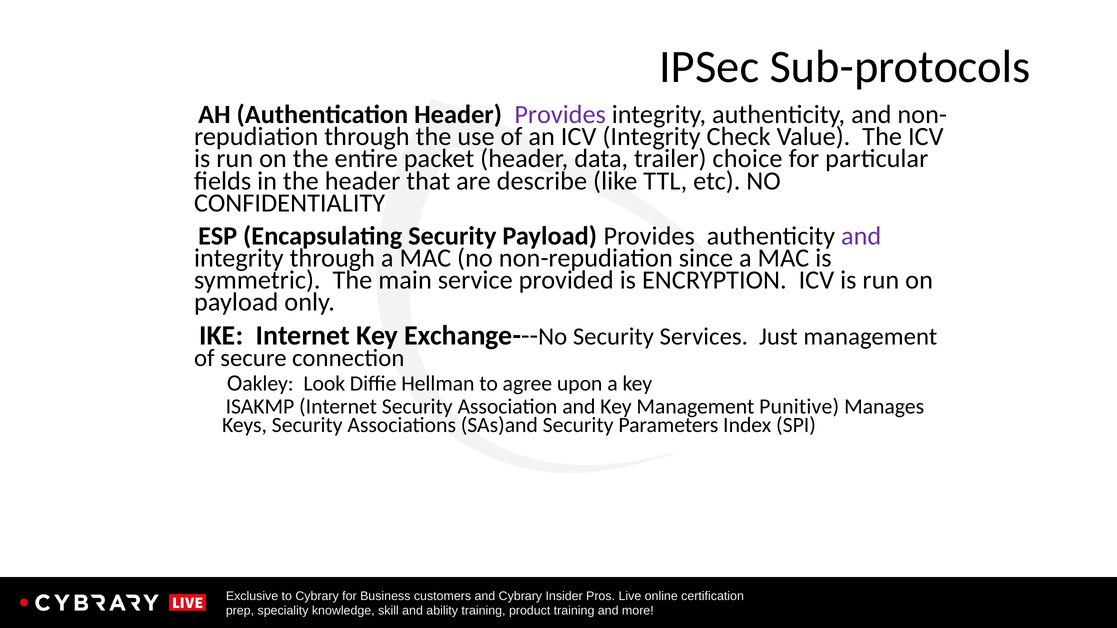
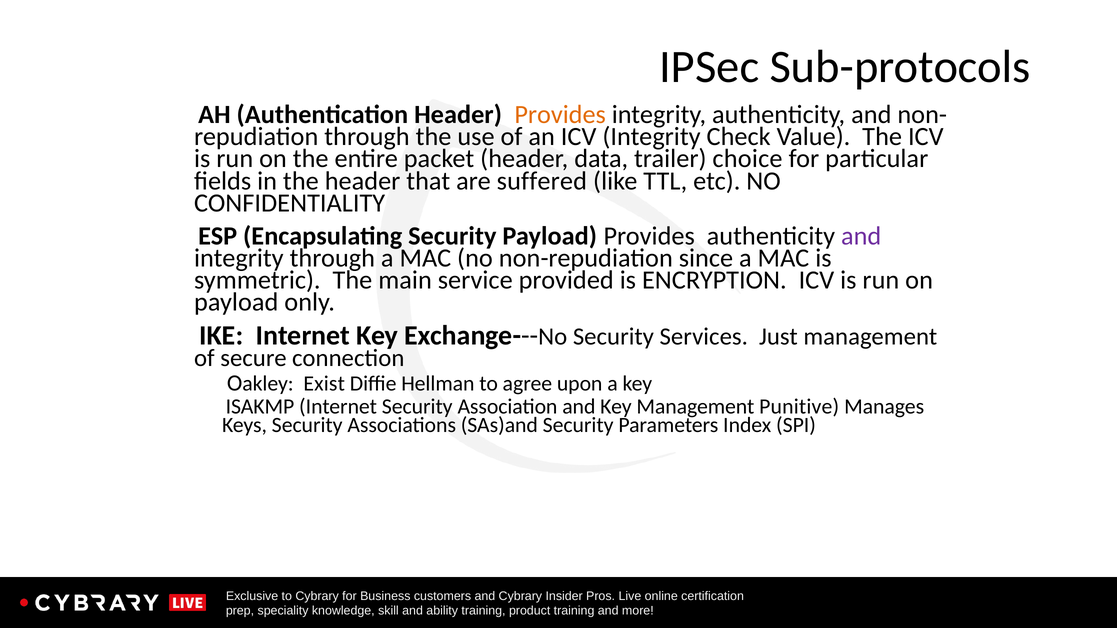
Provides colour: purple -> orange (560, 115)
describe: describe -> suffered (542, 181)
Look: Look -> Exist (324, 384)
